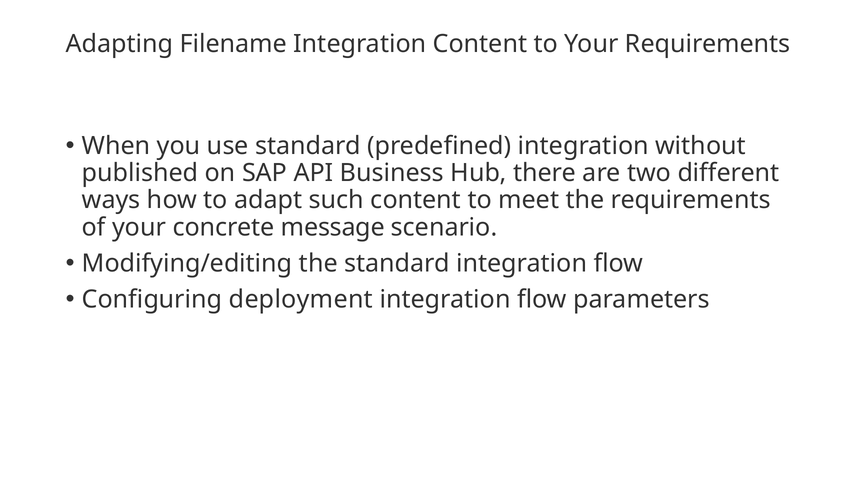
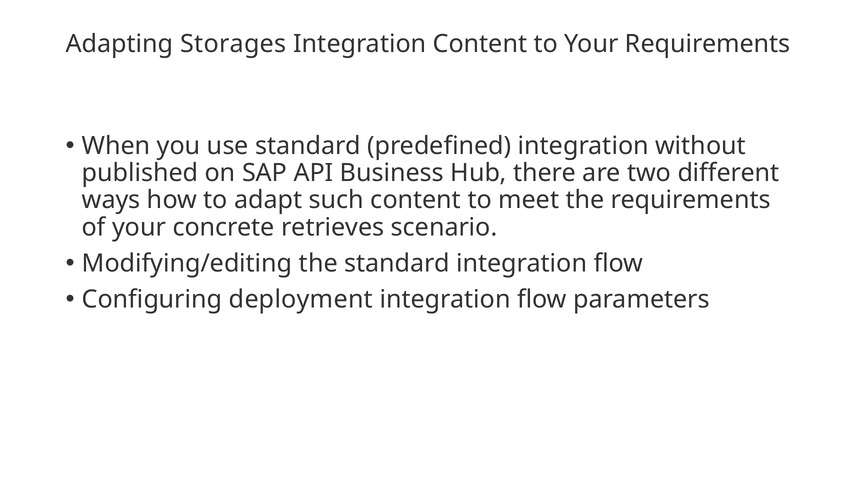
Filename: Filename -> Storages (233, 44)
message: message -> retrieves (333, 227)
